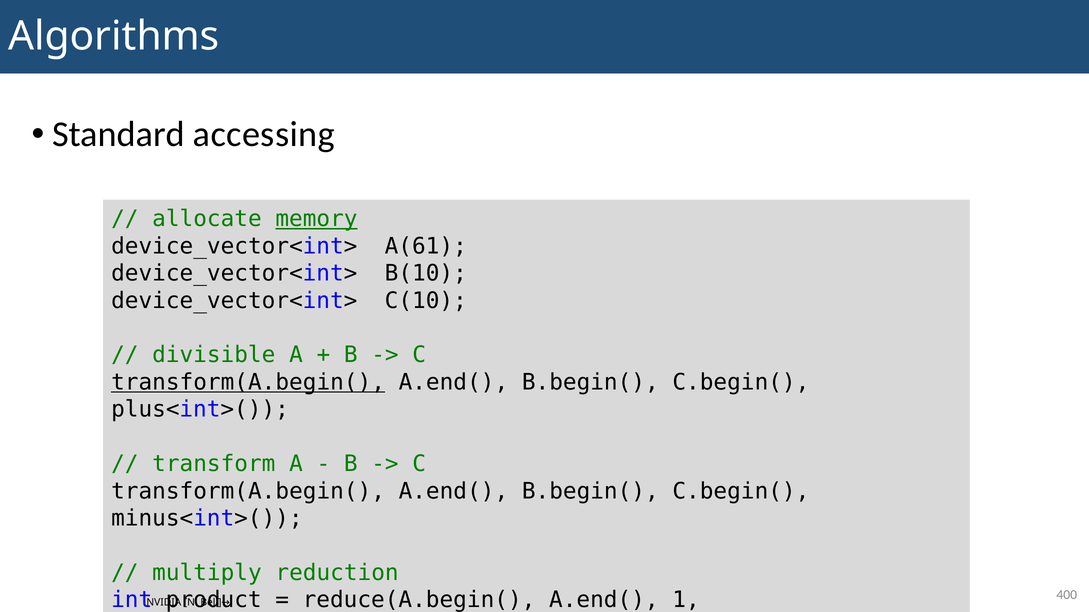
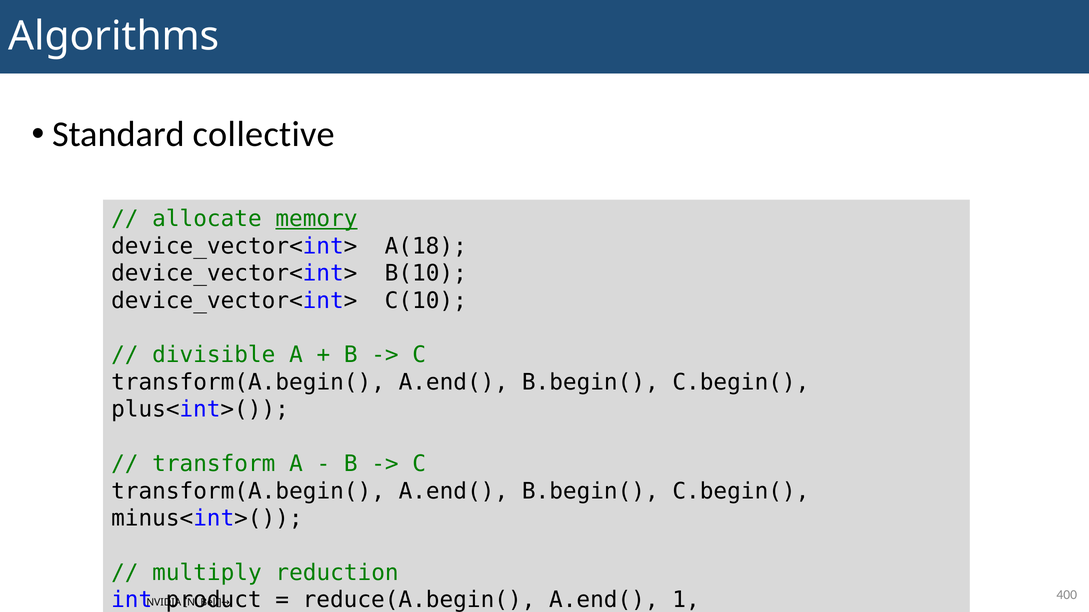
accessing: accessing -> collective (264, 135)
A(61: A(61 -> A(18 (426, 246)
transform(A.begin( underline: present -> none (248, 383)
